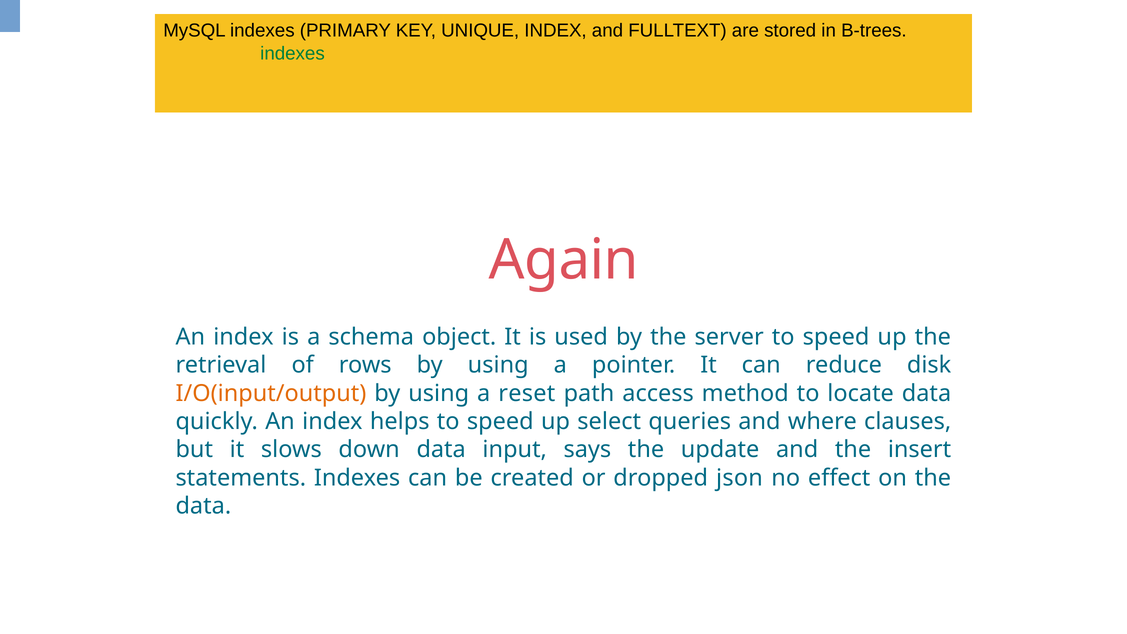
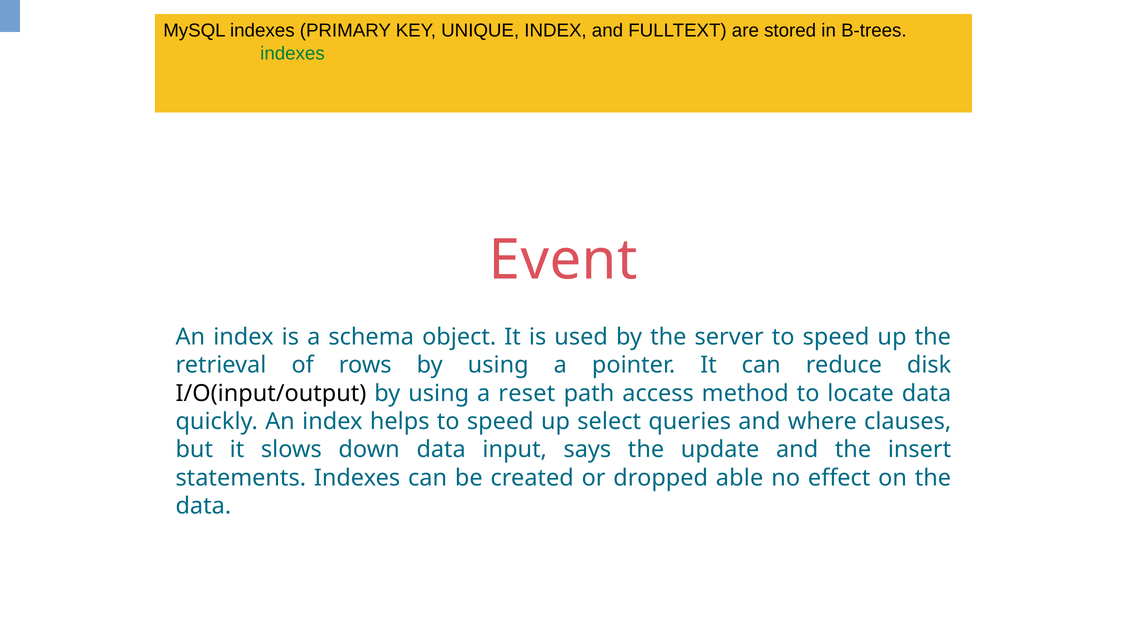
Again: Again -> Event (563, 260)
I/O(input/output colour: orange -> black (271, 393)
json: json -> able (740, 478)
